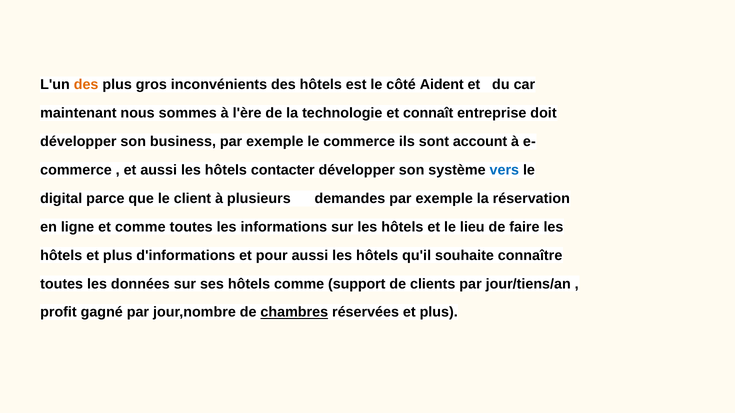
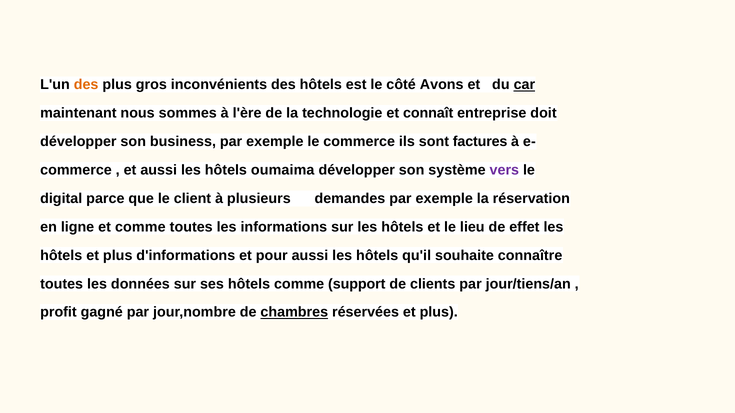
Aident: Aident -> Avons (442, 85)
car underline: none -> present (524, 85)
account: account -> factures (480, 142)
contacter: contacter -> oumaima (283, 170)
vers colour: blue -> purple (504, 170)
faire: faire -> effet (524, 227)
